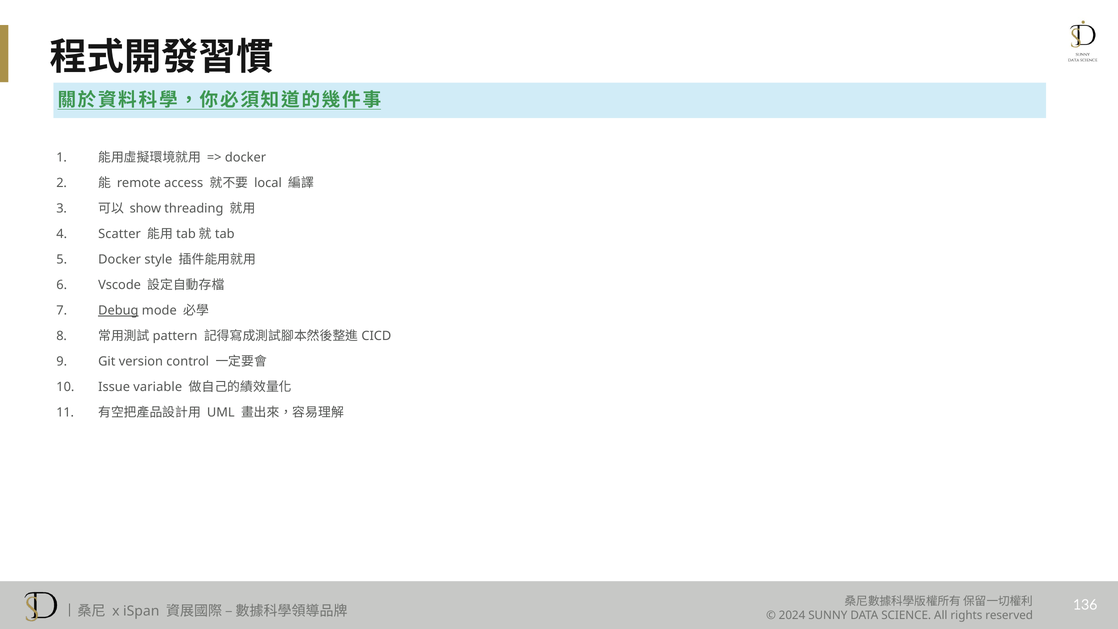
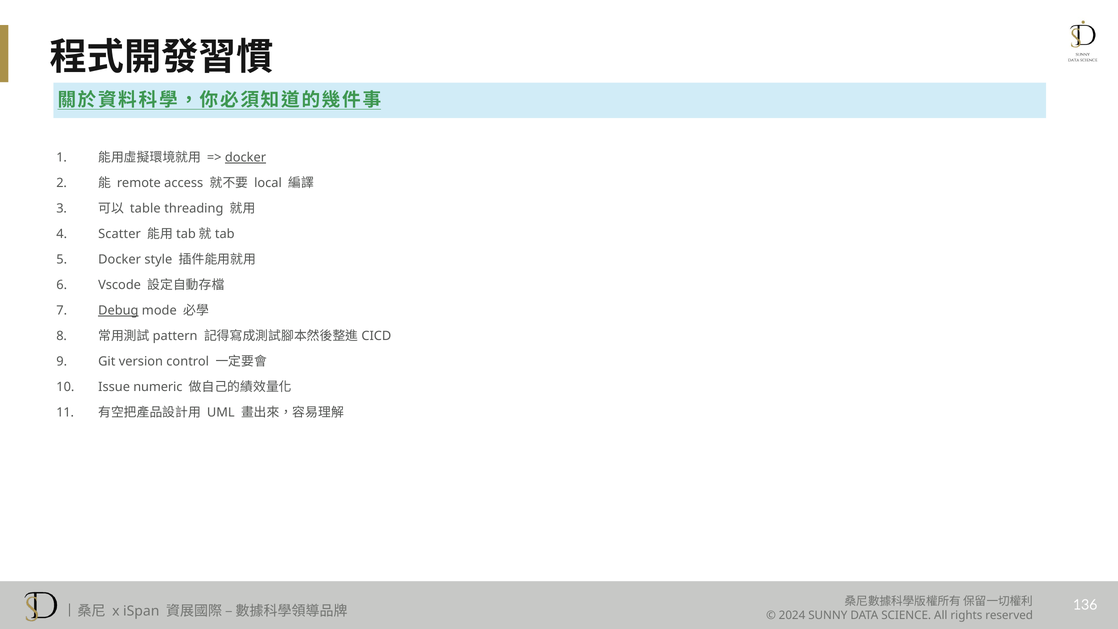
docker underline: none -> present (246, 157)
show: show -> table (145, 208)
variable: variable -> numeric (158, 387)
